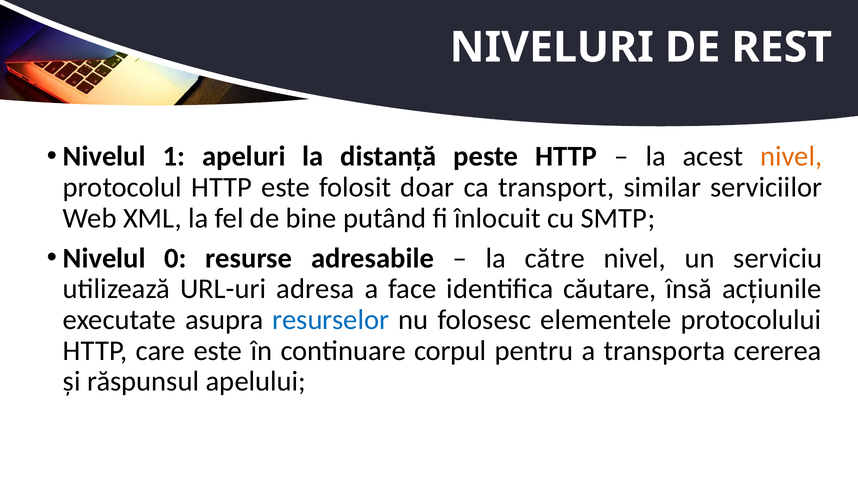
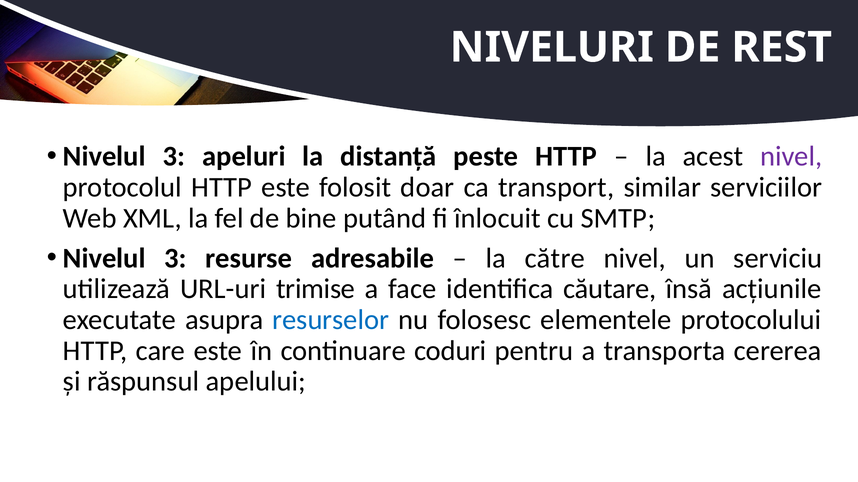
1: 1 -> 3 (174, 157)
nivel colour: orange -> purple (791, 157)
0: 0 -> 3 (176, 258)
adresa: adresa -> trimise (316, 289)
corpul: corpul -> coduri (450, 351)
